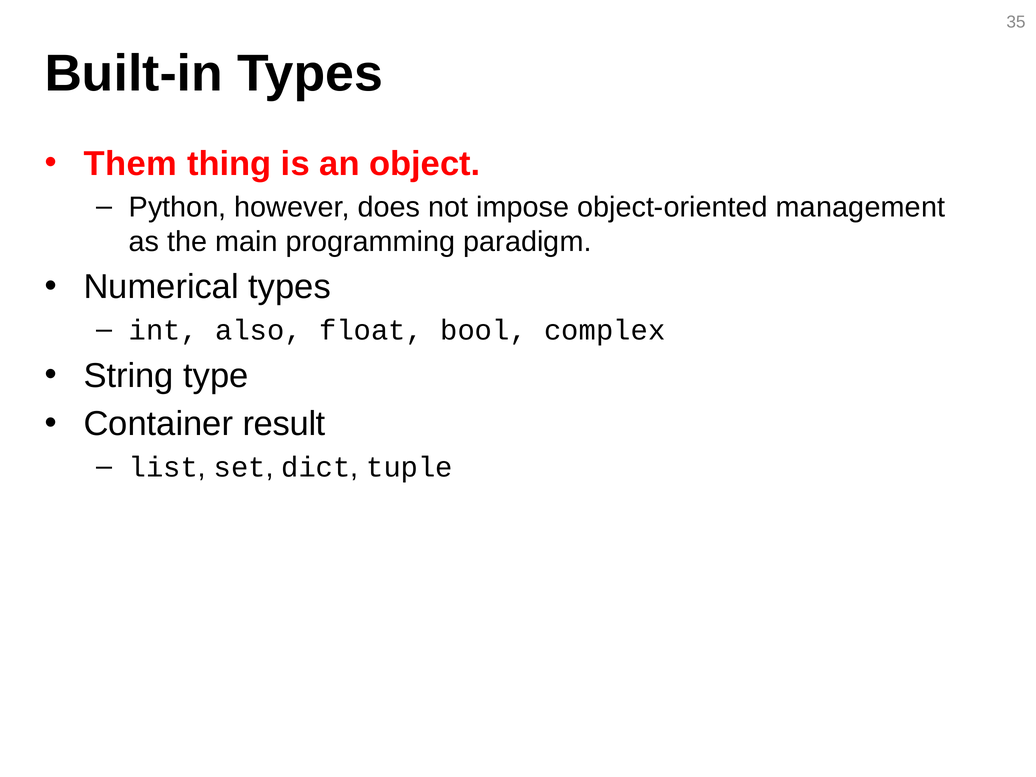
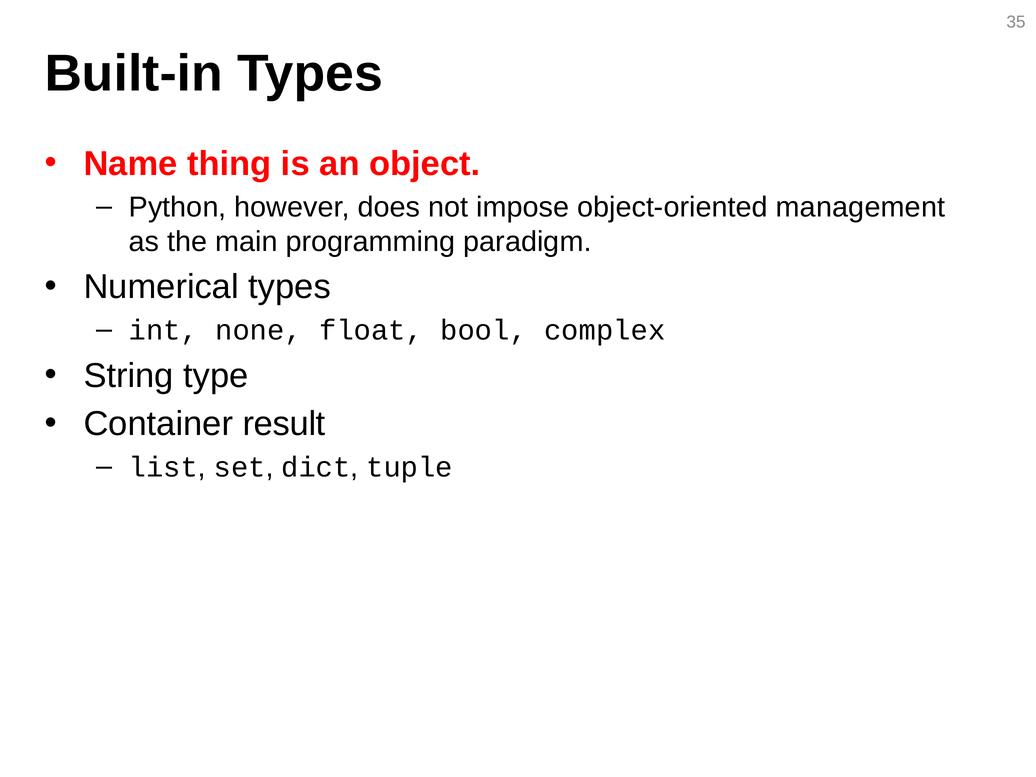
Them: Them -> Name (131, 164)
also: also -> none (259, 330)
